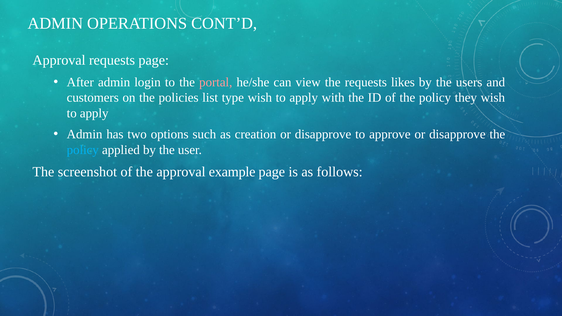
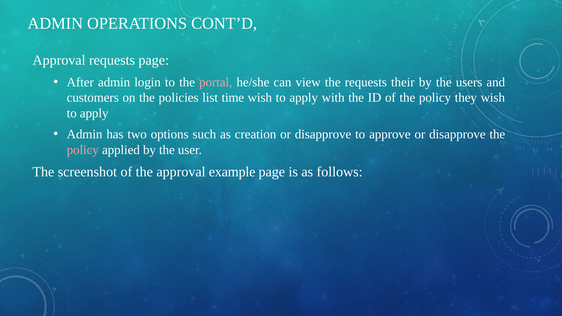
likes: likes -> their (403, 82)
type: type -> time (233, 98)
policy colour: light blue -> pink (83, 150)
